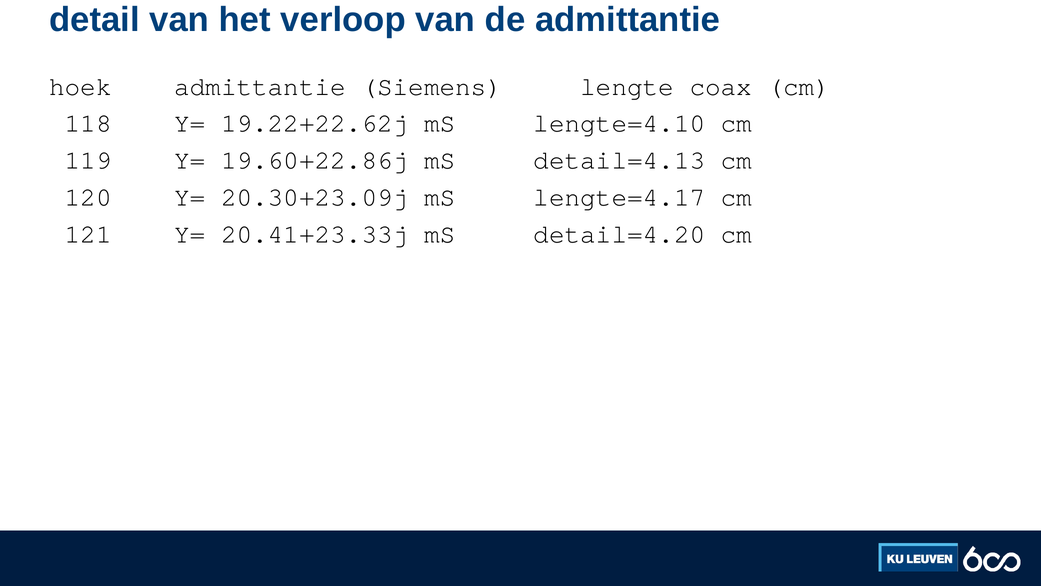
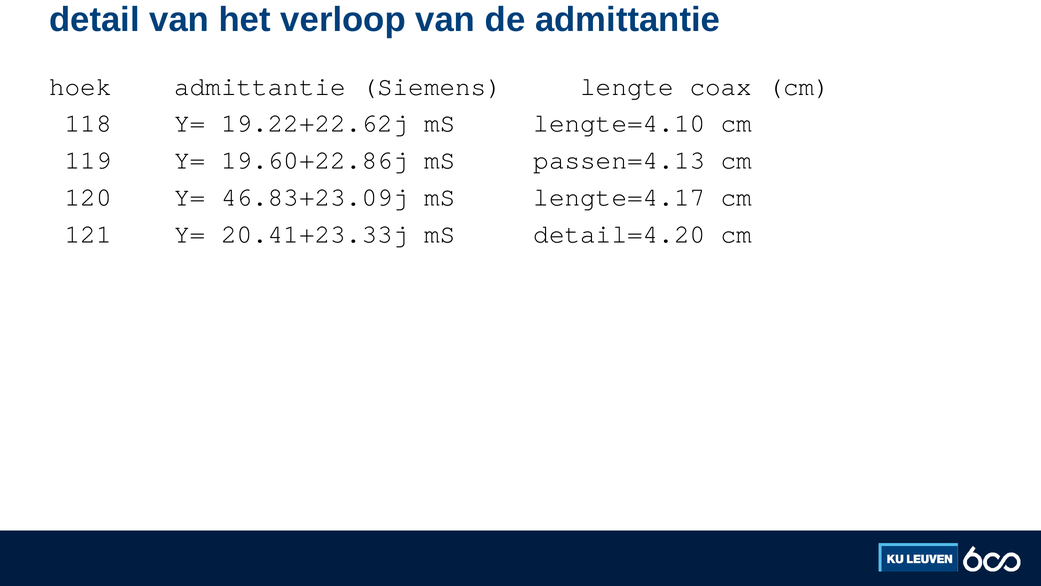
detail=4.13: detail=4.13 -> passen=4.13 (619, 160)
20.30+23.09j: 20.30+23.09j -> 46.83+23.09j (315, 197)
